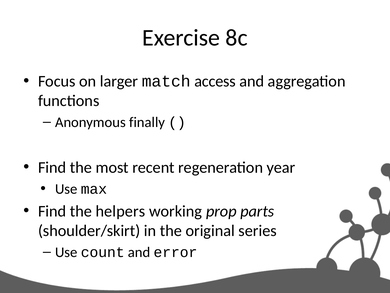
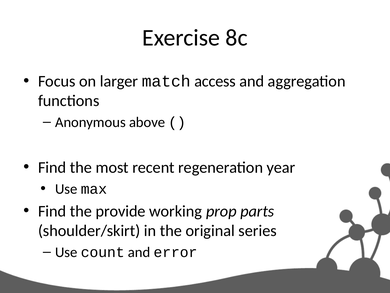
finally: finally -> above (147, 122)
helpers: helpers -> provide (121, 211)
